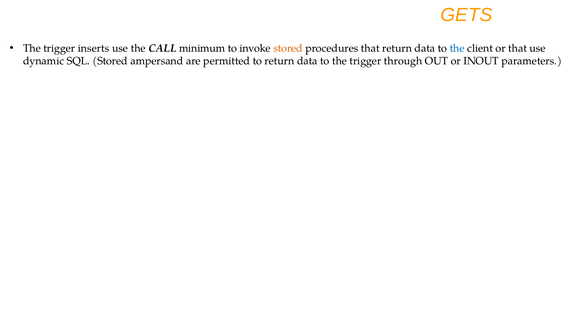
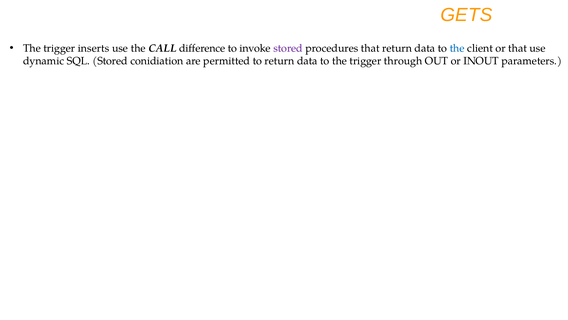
minimum: minimum -> difference (202, 48)
stored colour: orange -> purple (288, 48)
ampersand: ampersand -> conidiation (157, 61)
